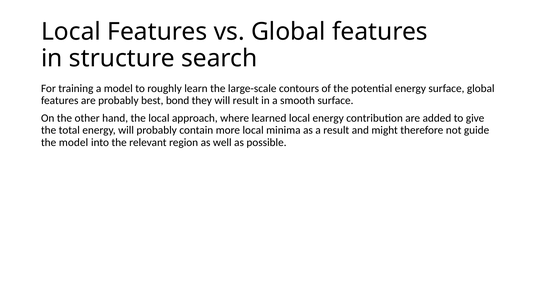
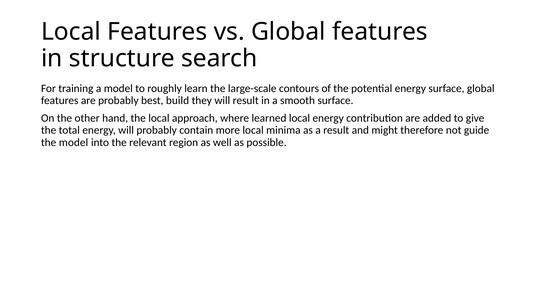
bond: bond -> build (178, 101)
